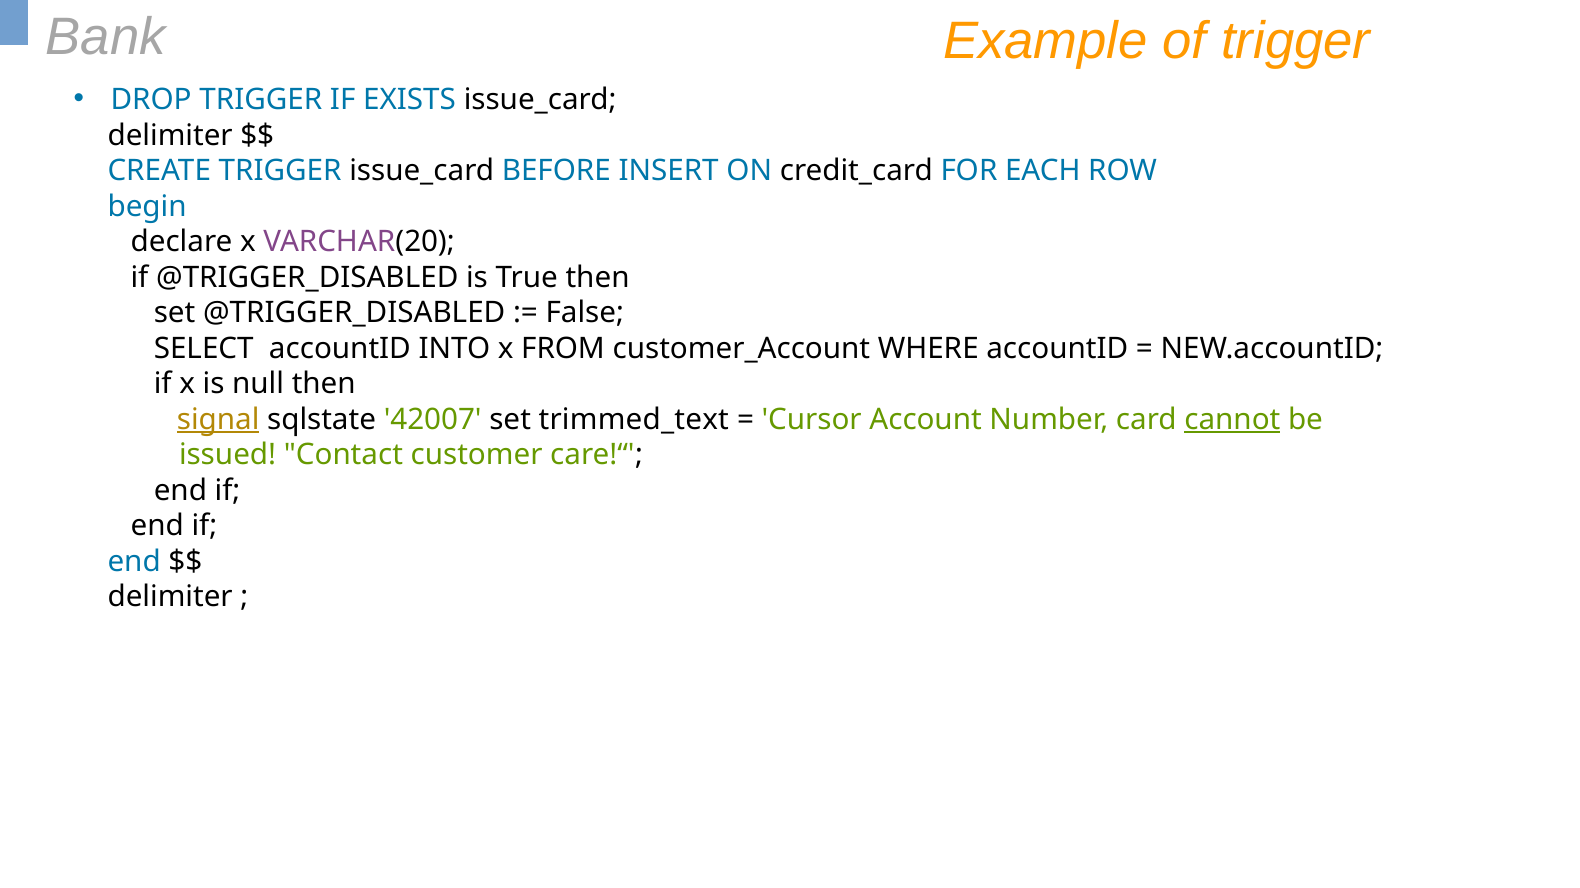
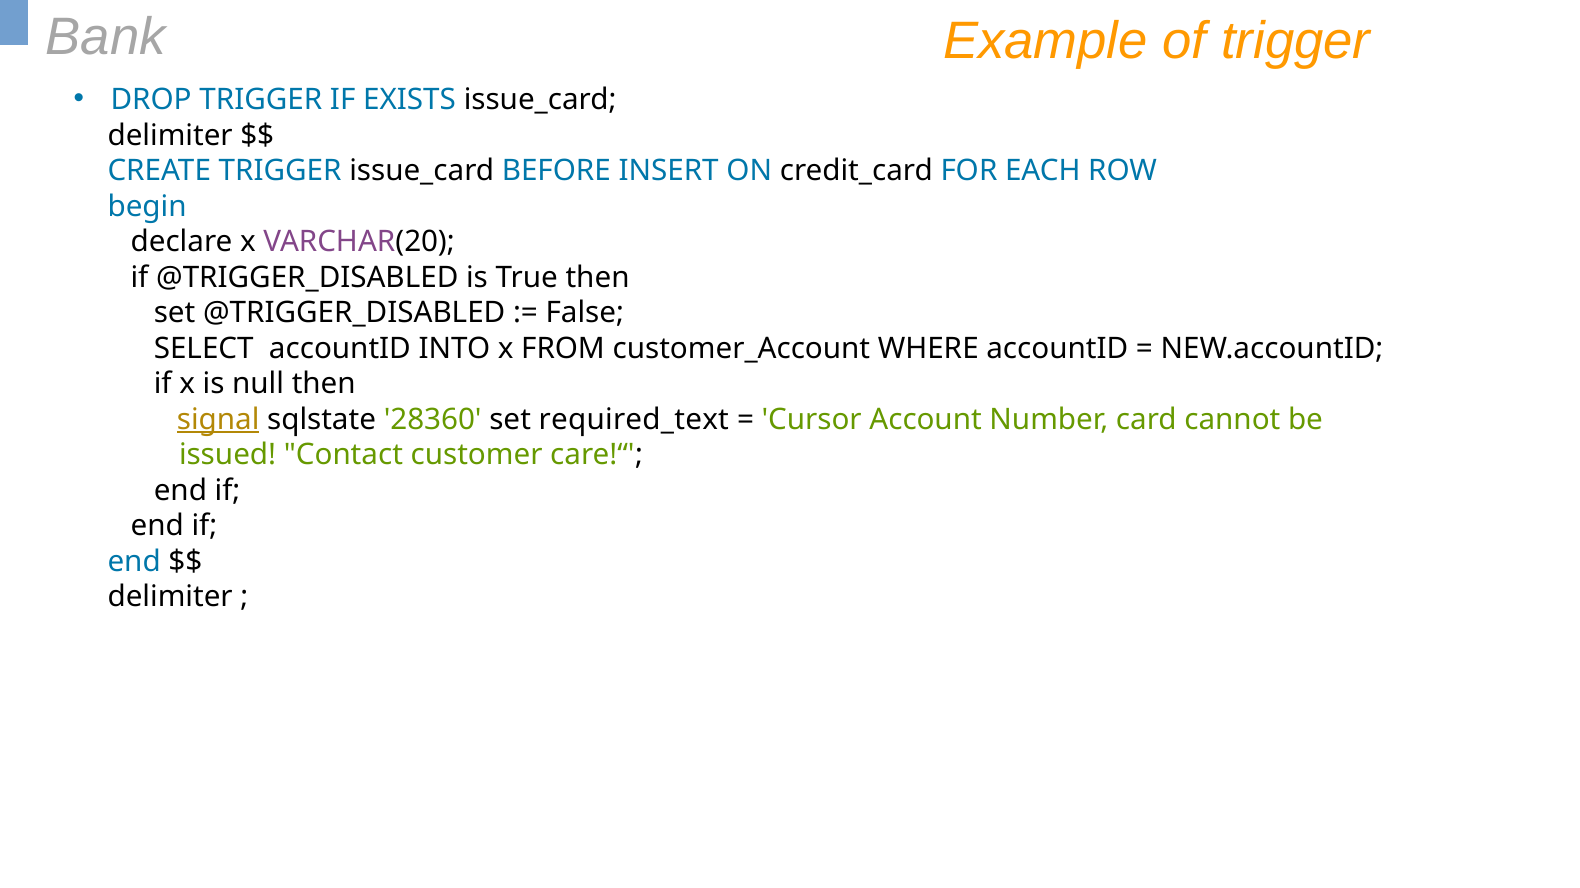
42007: 42007 -> 28360 (433, 420)
trimmed_text: trimmed_text -> required_text (634, 420)
cannot underline: present -> none (1232, 420)
